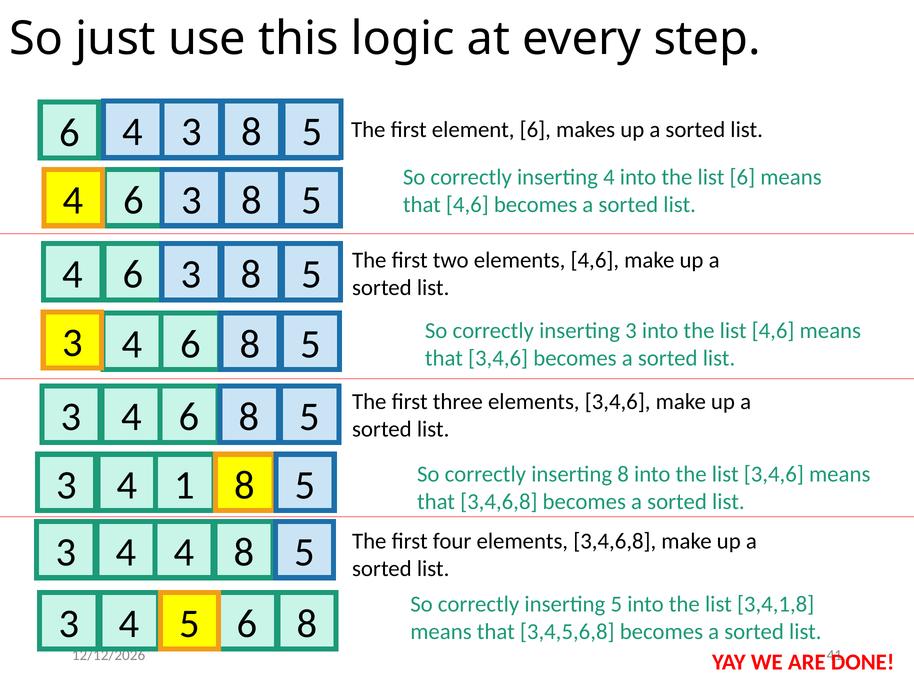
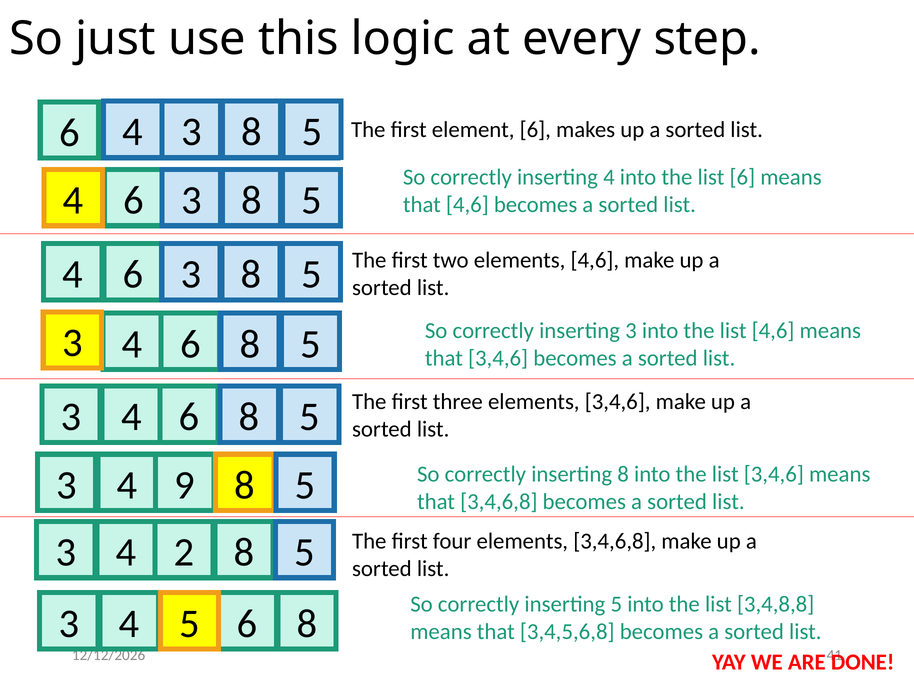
1: 1 -> 9 (185, 485)
3 4: 4 -> 2 (184, 552)
3,4,1,8: 3,4,1,8 -> 3,4,8,8 (776, 604)
